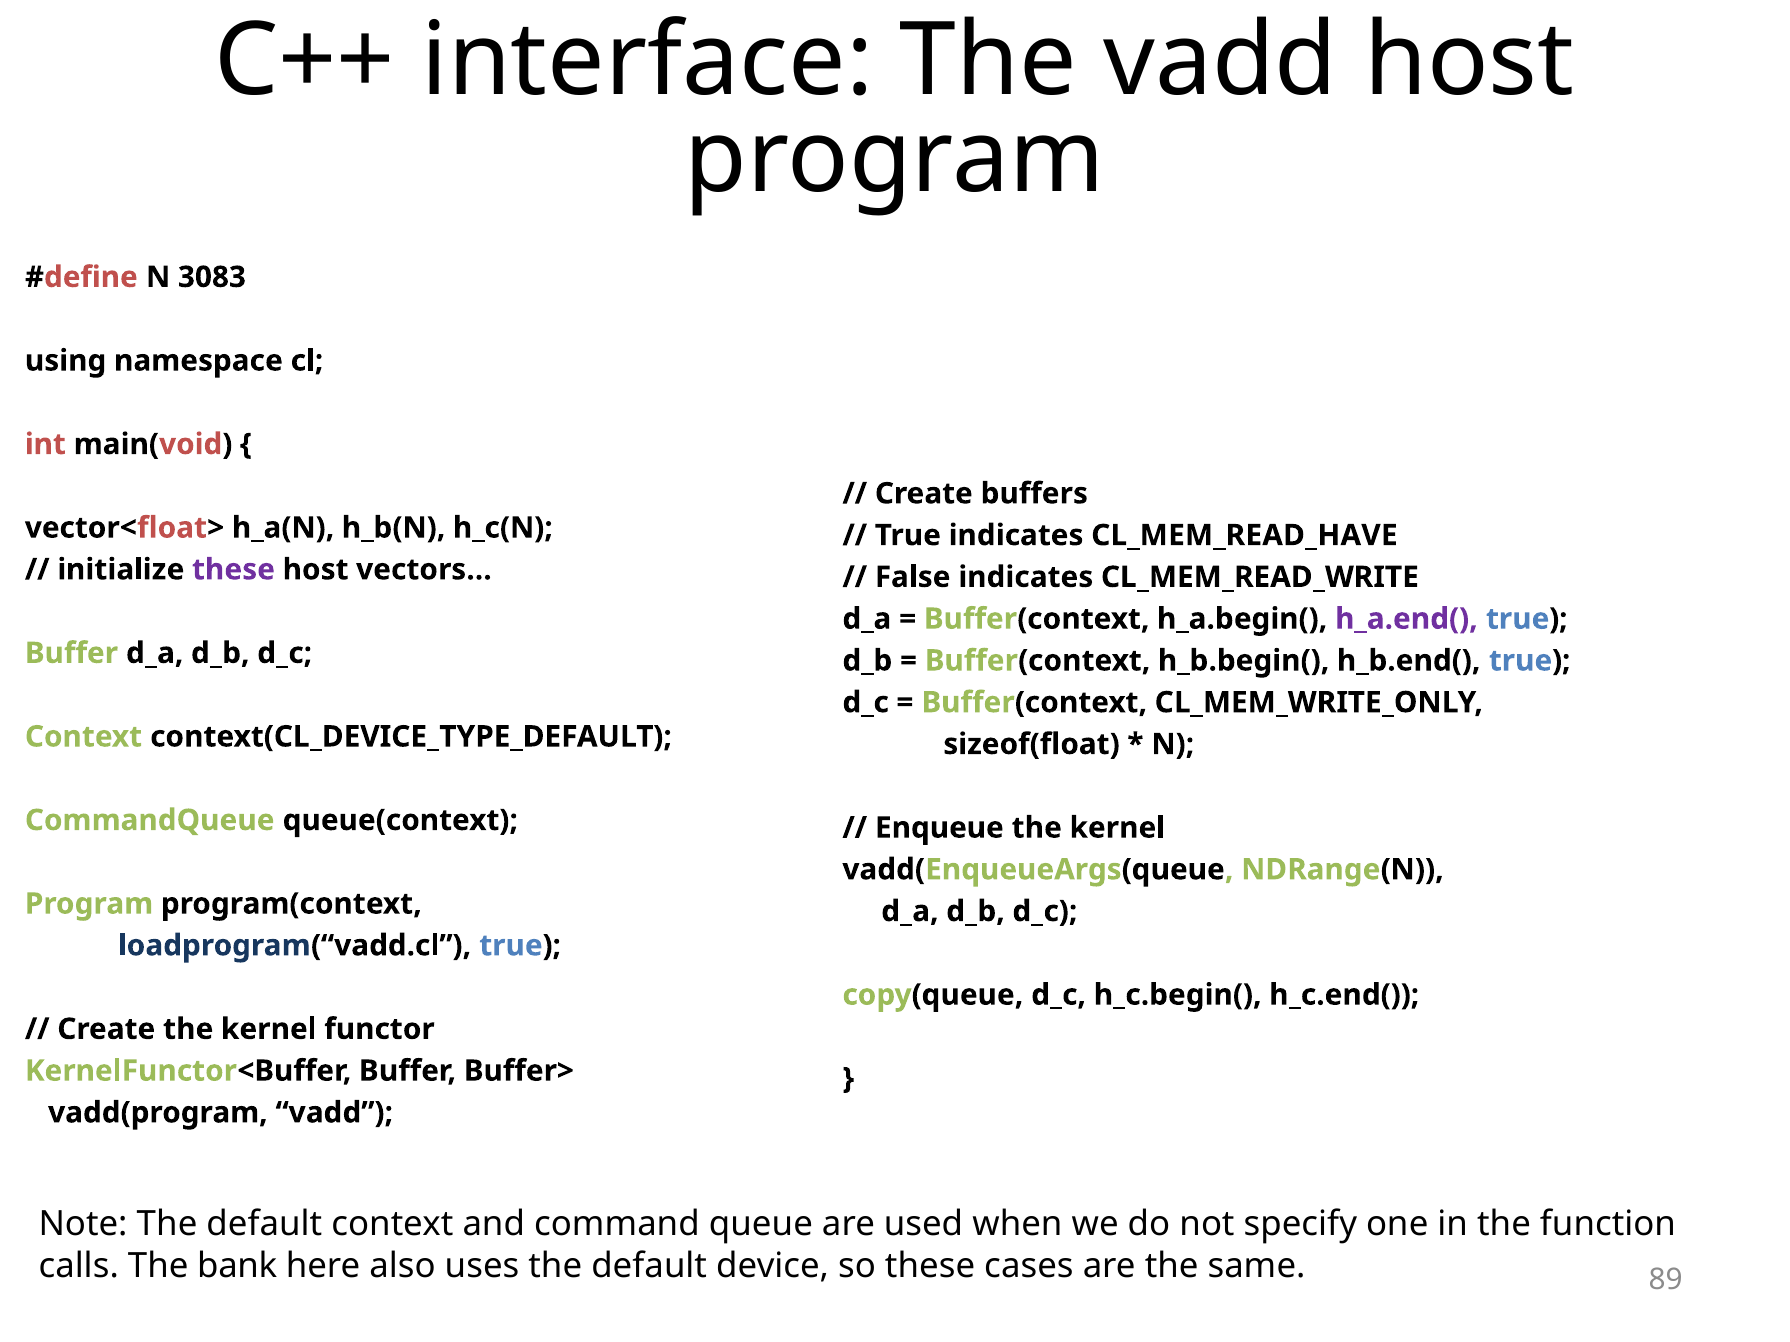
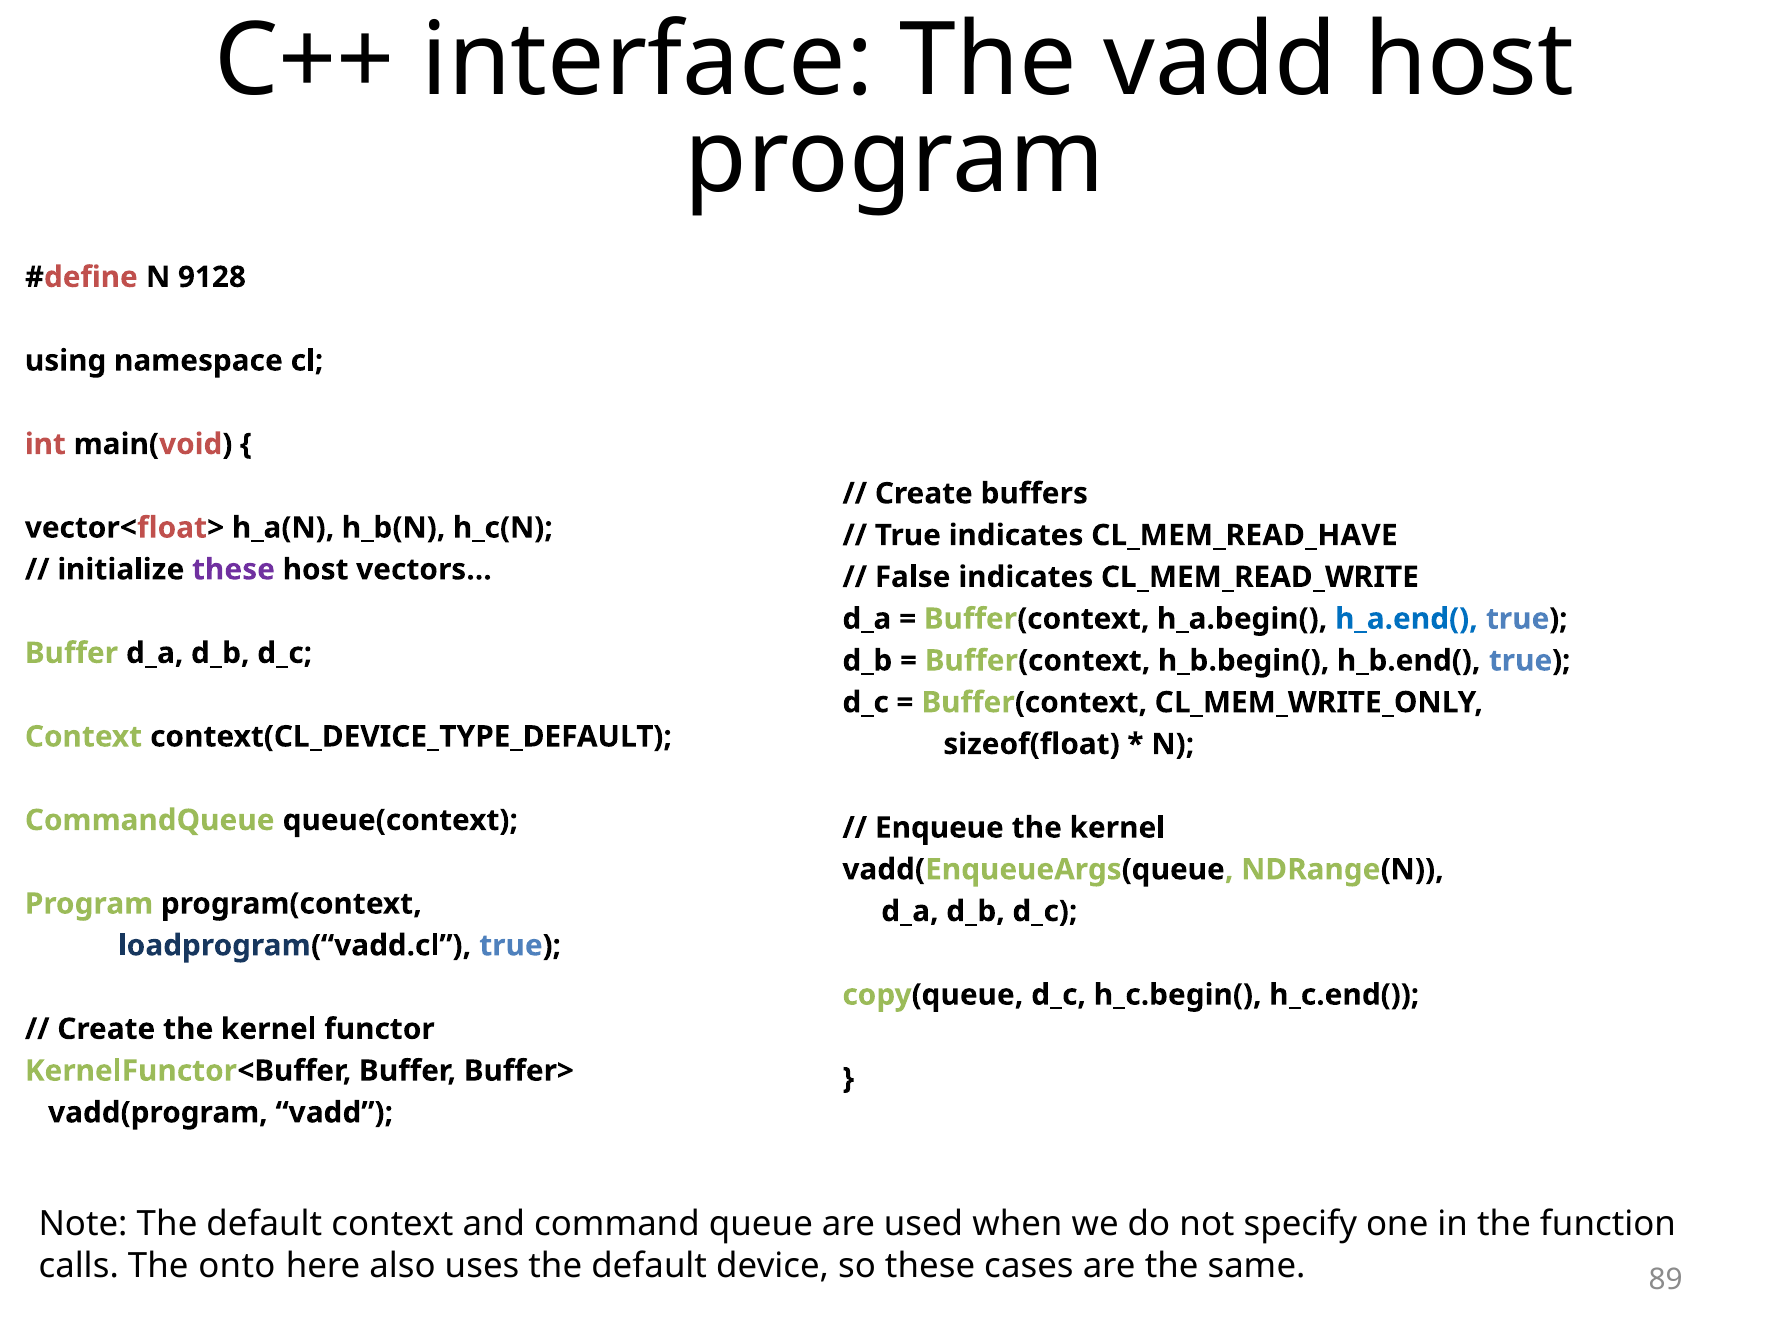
3083: 3083 -> 9128 (212, 277)
h_a.end( colour: purple -> blue (1406, 619)
bank: bank -> onto (237, 1267)
